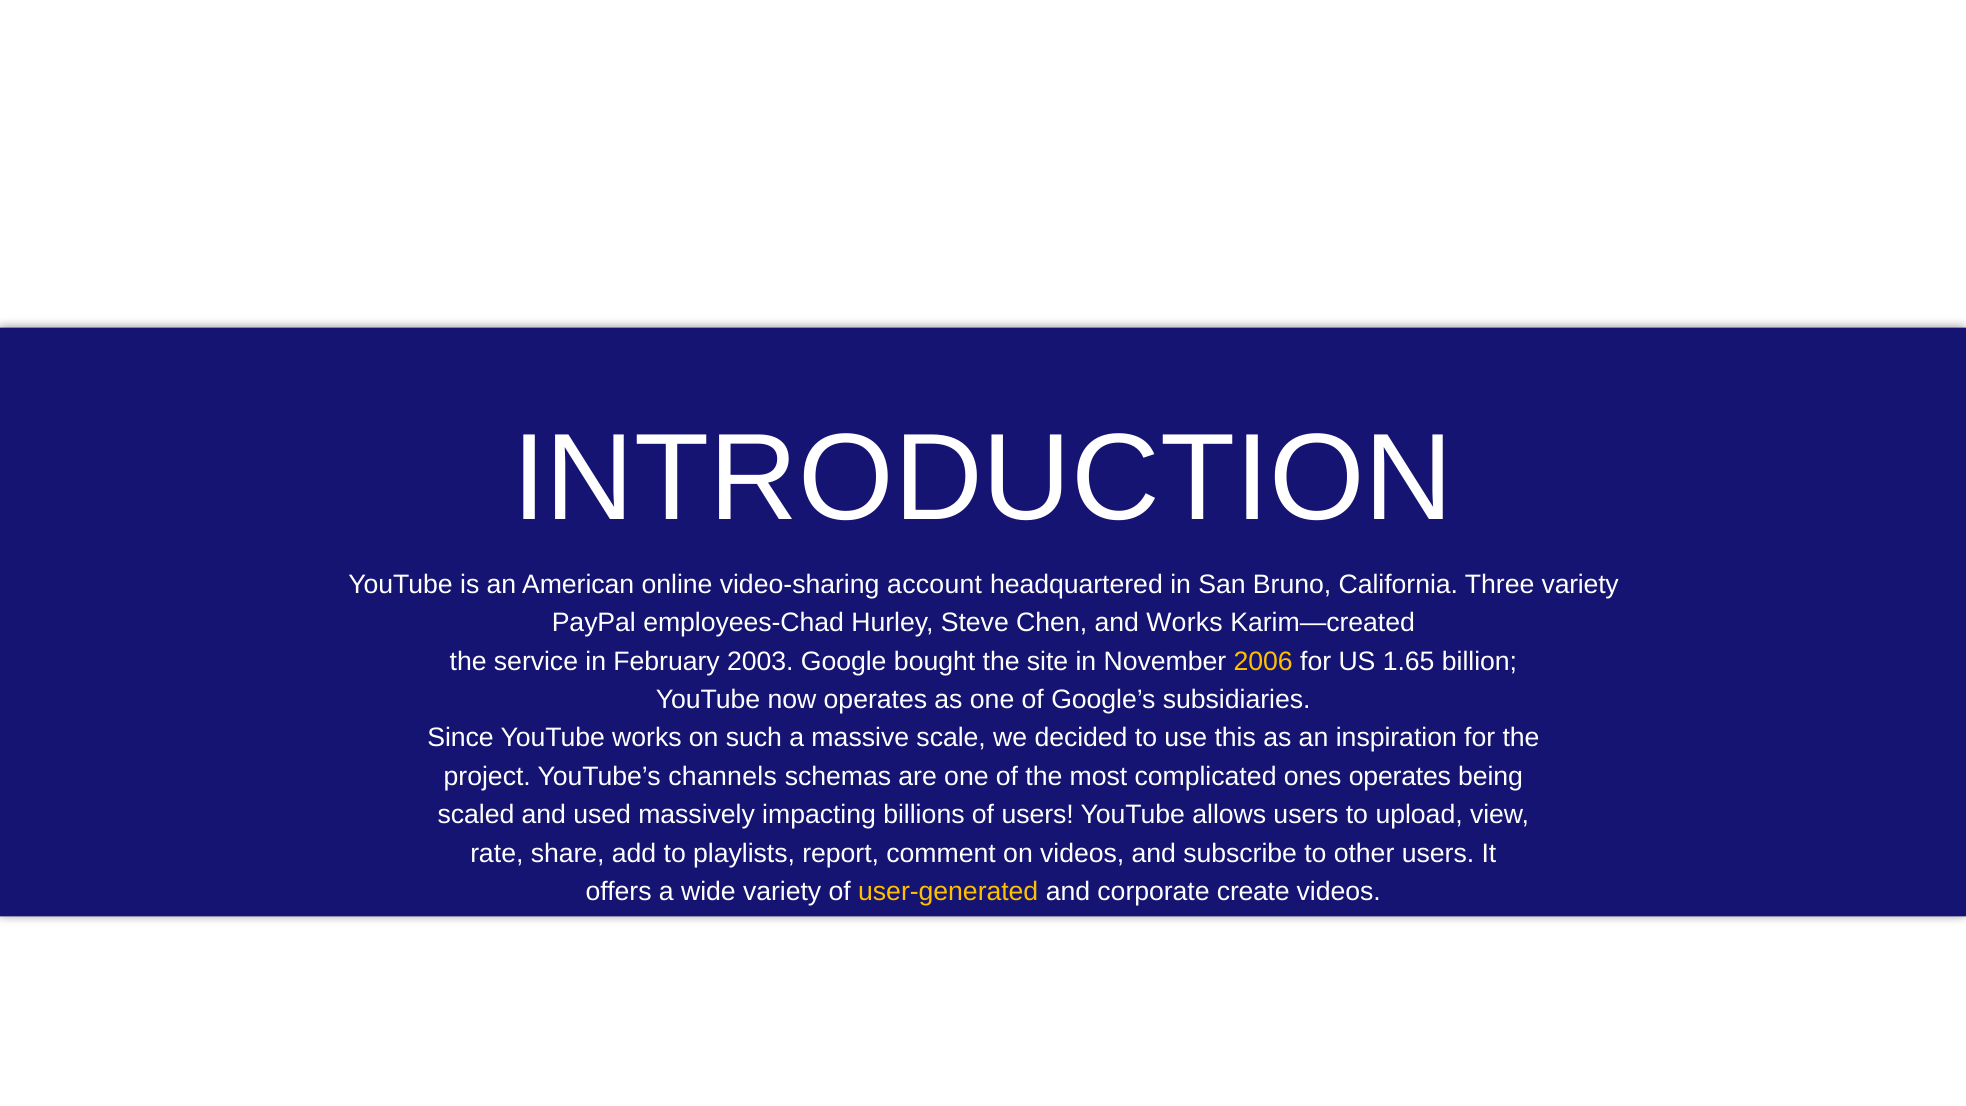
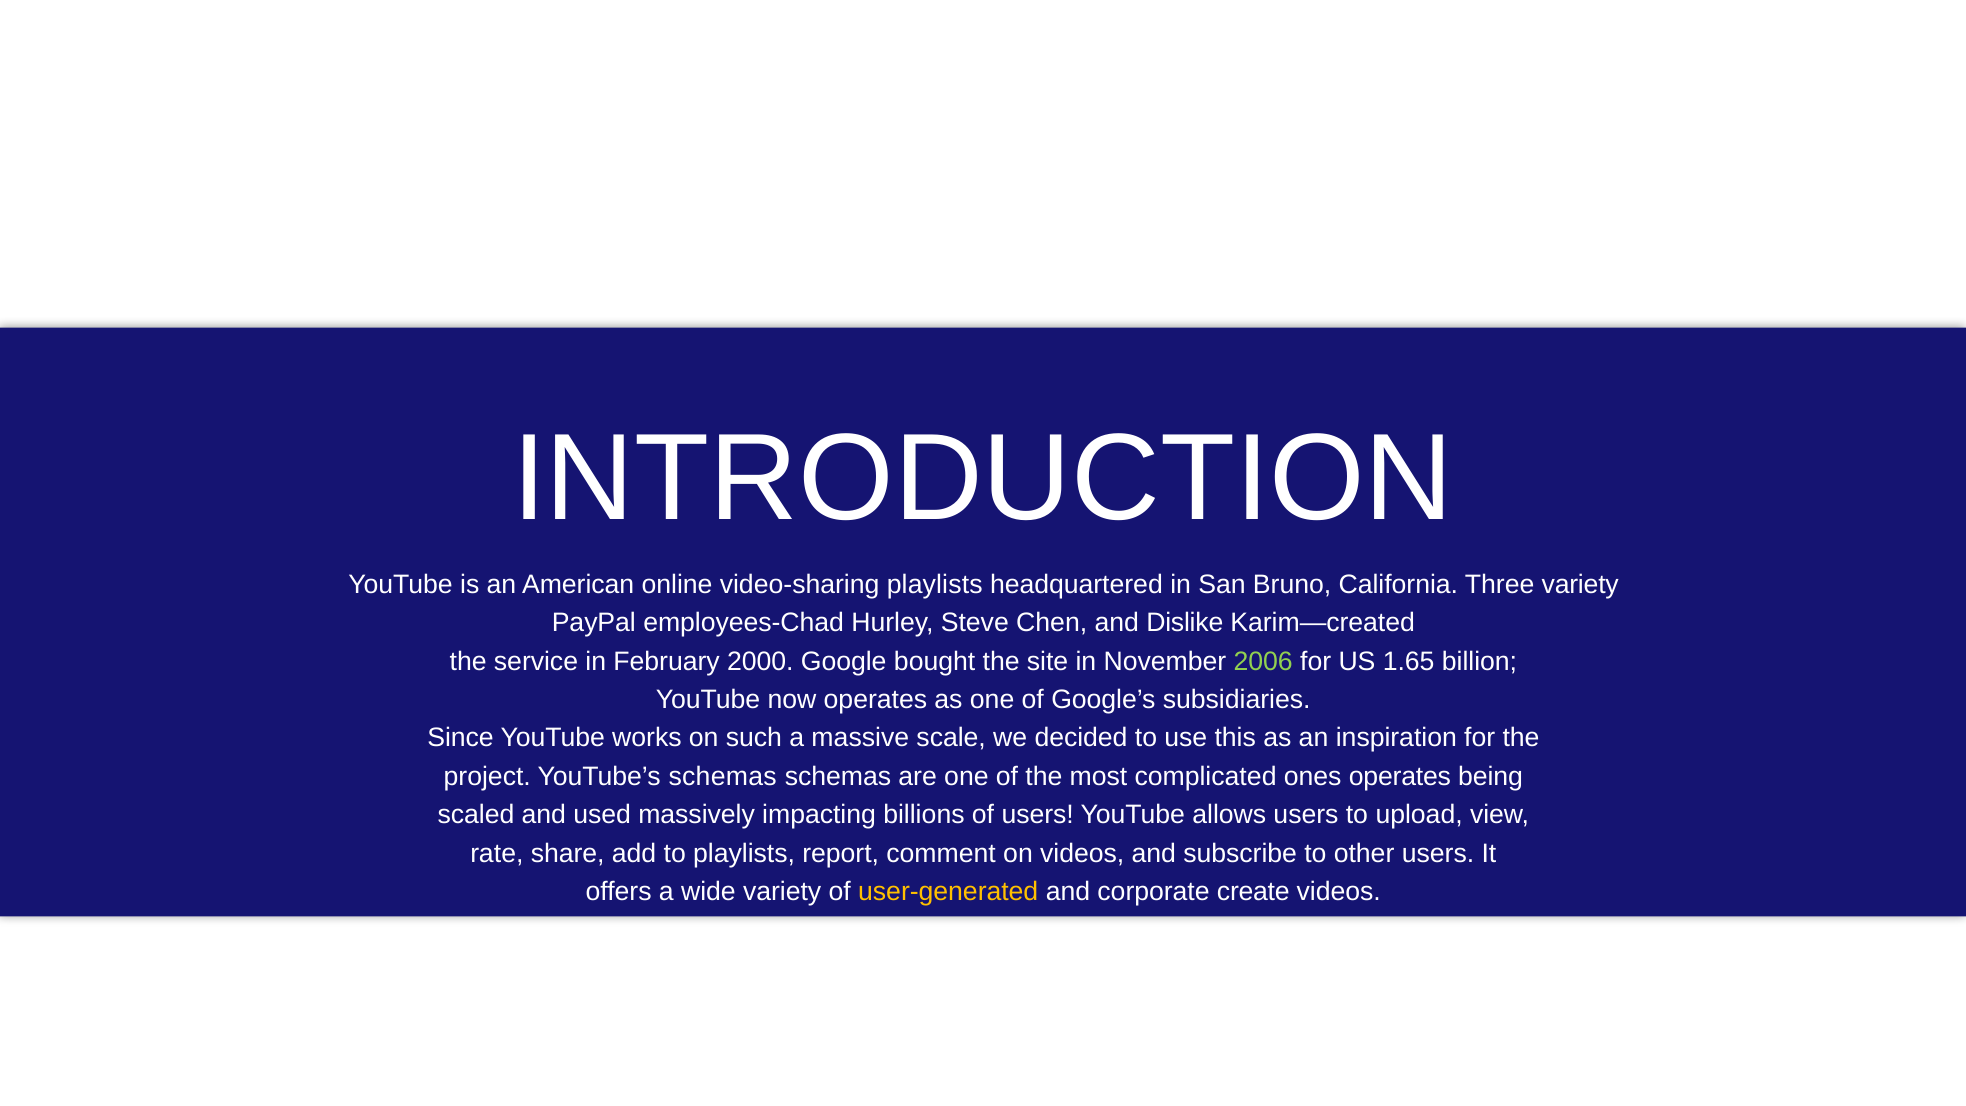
video-sharing account: account -> playlists (935, 585)
and Works: Works -> Dislike (1185, 623)
2003: 2003 -> 2000 (760, 661)
2006 colour: yellow -> light green (1263, 661)
YouTube’s channels: channels -> schemas (723, 776)
